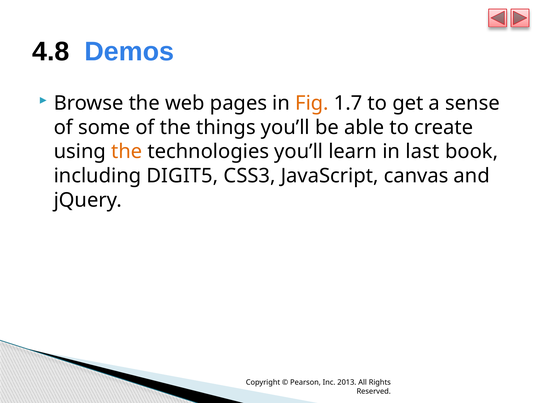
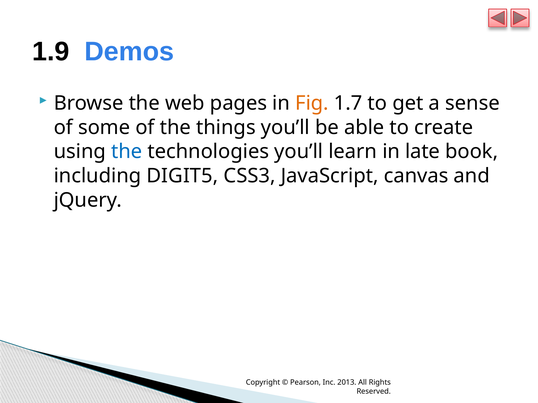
4.8: 4.8 -> 1.9 (51, 52)
the colour: orange -> blue (127, 152)
last: last -> late (423, 152)
